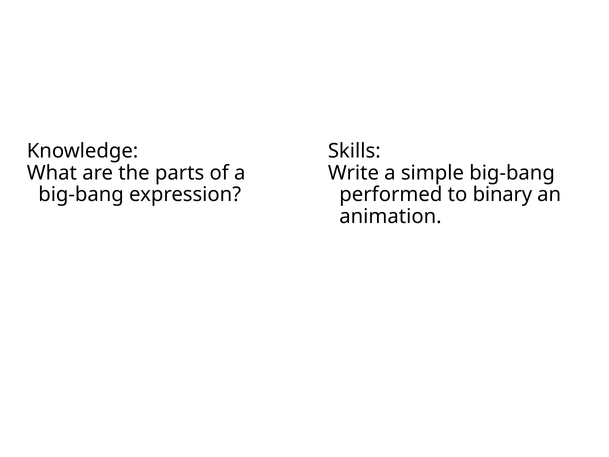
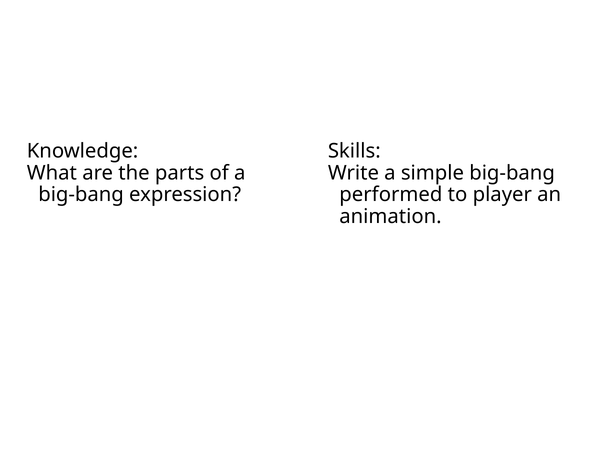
binary: binary -> player (502, 195)
